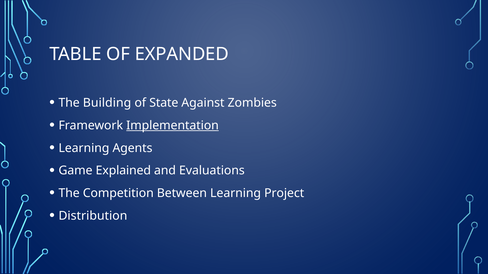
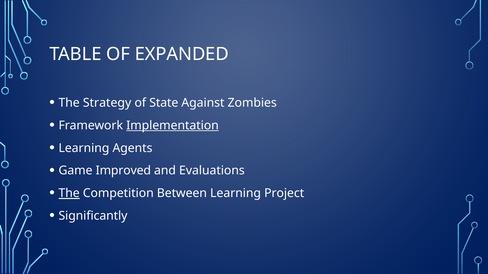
Building: Building -> Strategy (107, 103)
Explained: Explained -> Improved (123, 171)
The underline: none -> present (69, 194)
Distribution: Distribution -> Significantly (93, 216)
